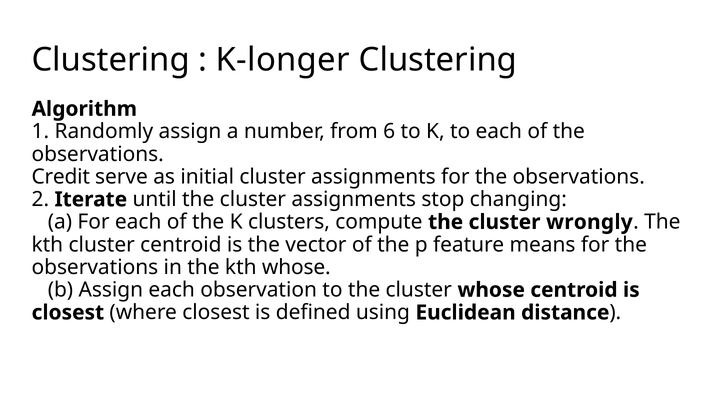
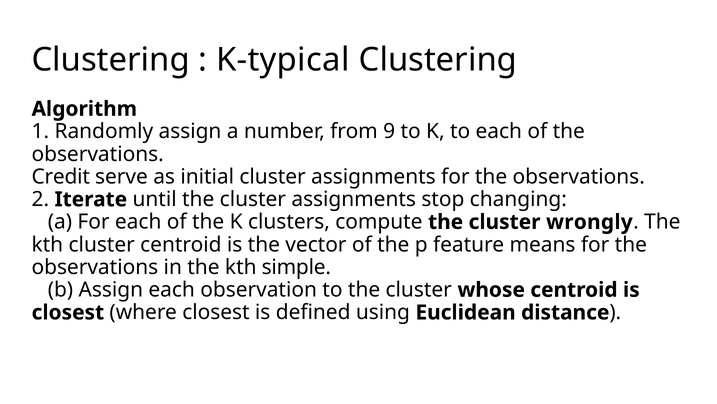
K-longer: K-longer -> K-typical (283, 60)
6: 6 -> 9 (389, 131)
kth whose: whose -> simple (296, 267)
